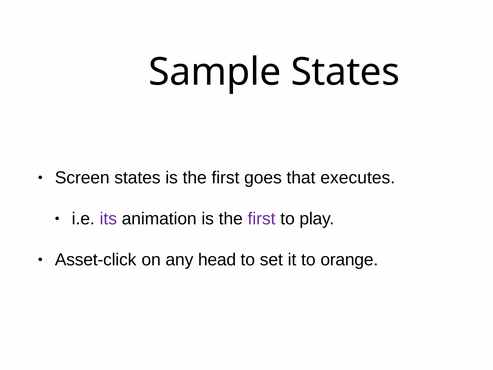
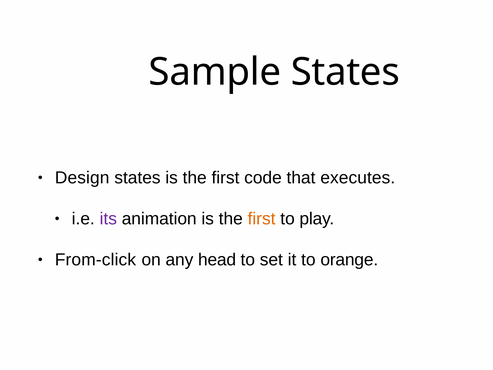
Screen: Screen -> Design (82, 178)
goes: goes -> code (263, 178)
first colour: purple -> orange (262, 219)
Asset-click: Asset-click -> From-click (95, 260)
